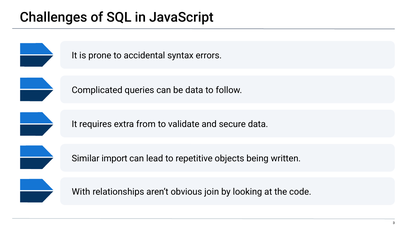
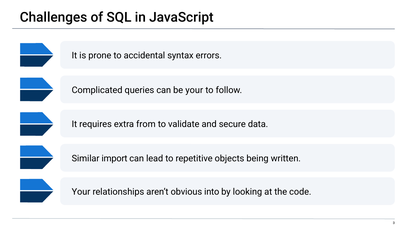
be data: data -> your (194, 90)
With: With -> Your (81, 192)
join: join -> into (212, 192)
